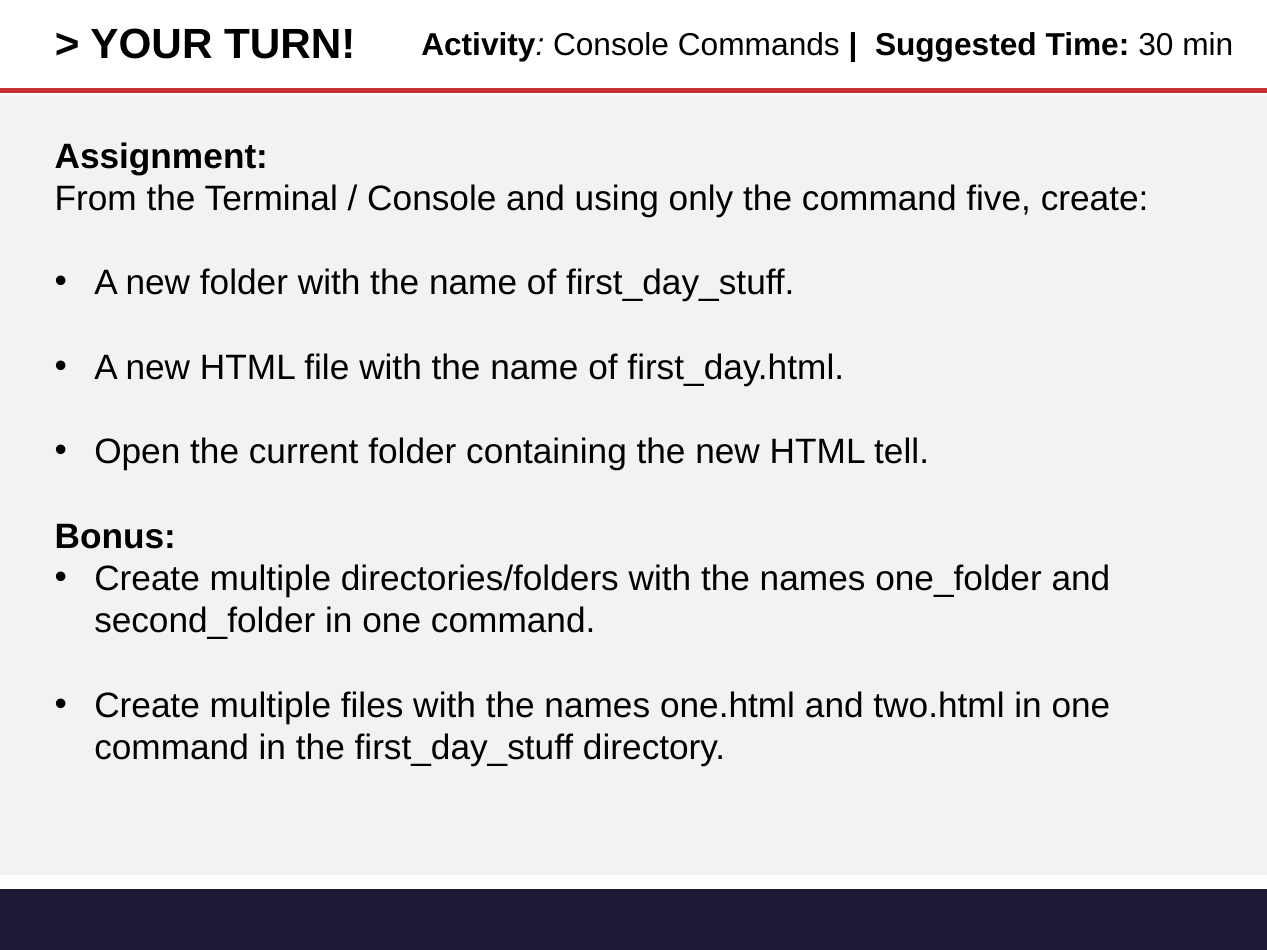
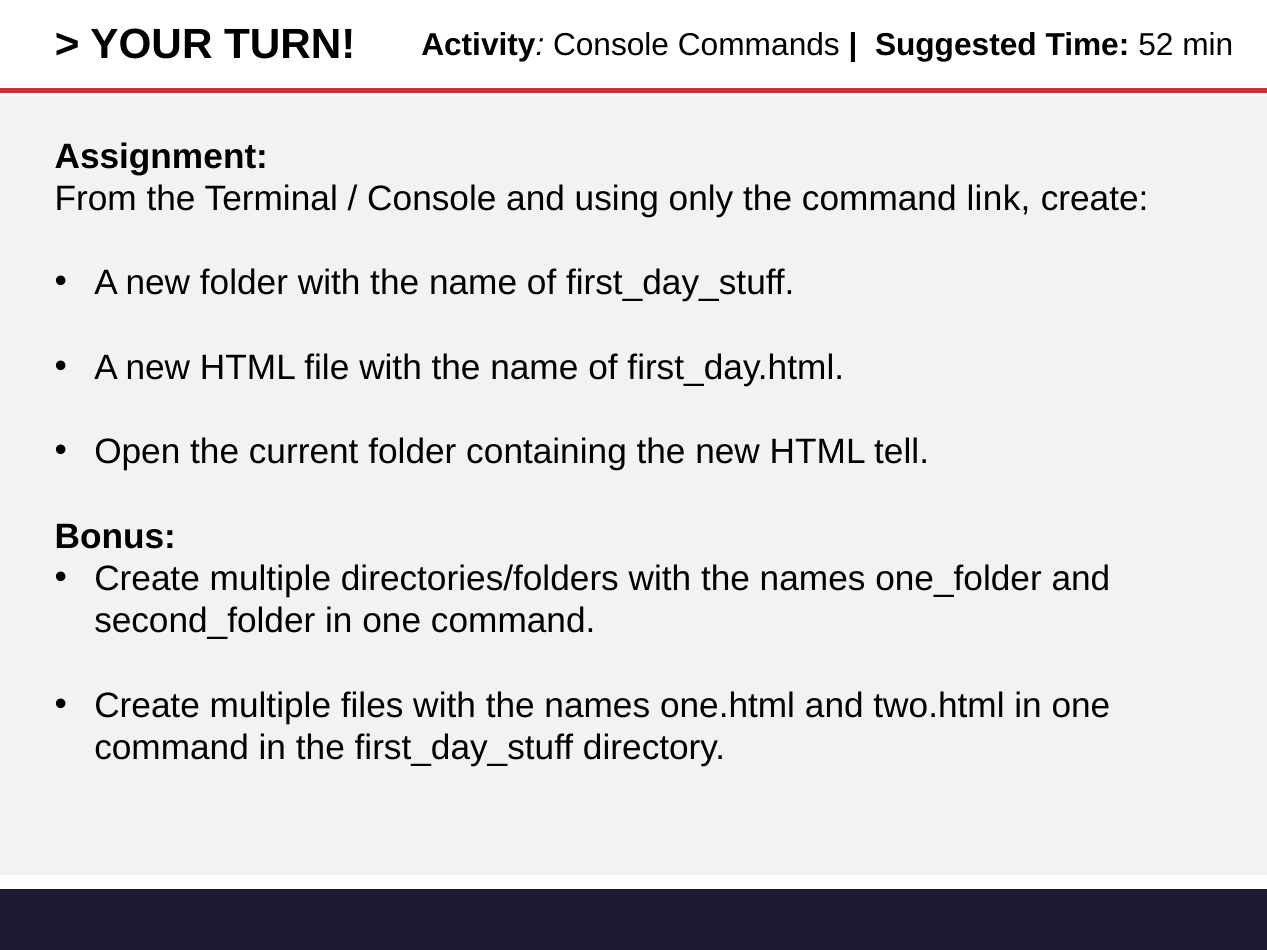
30: 30 -> 52 (1156, 45)
five: five -> link (998, 199)
